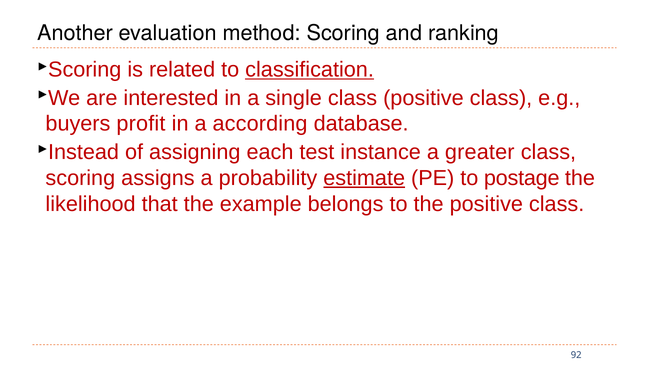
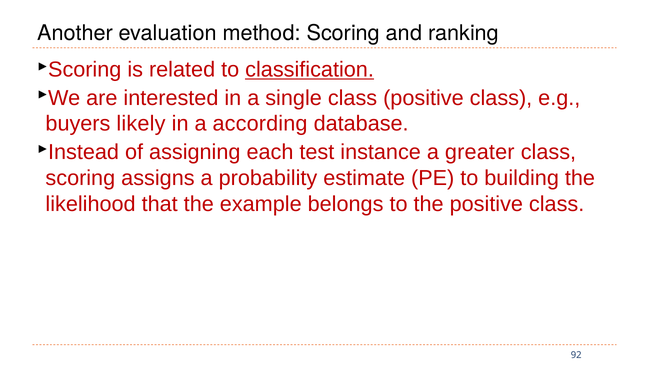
profit: profit -> likely (141, 124)
estimate underline: present -> none (364, 178)
postage: postage -> building (522, 178)
